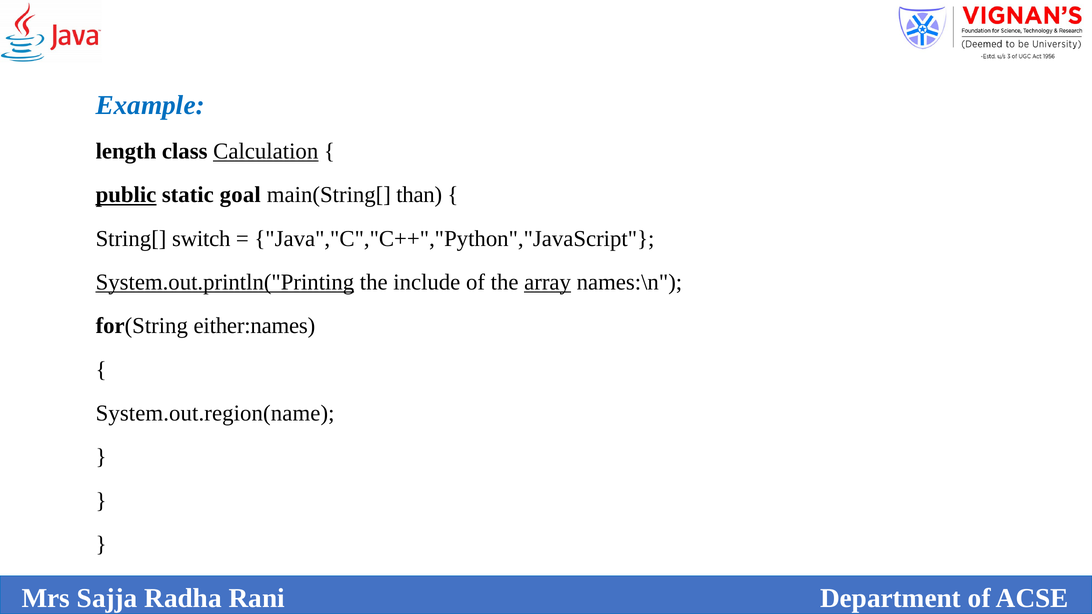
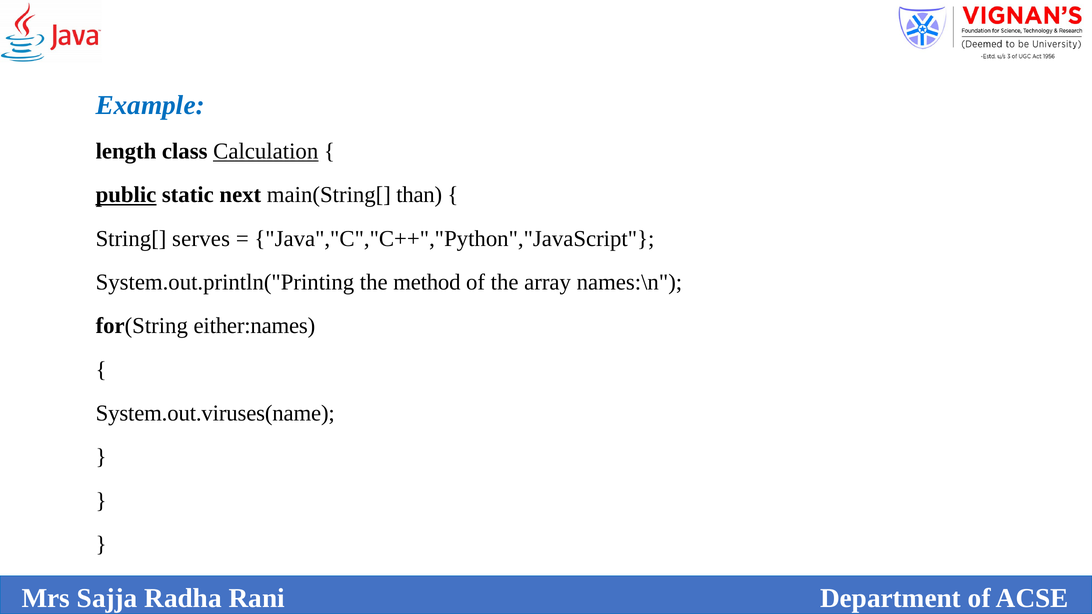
goal: goal -> next (240, 195)
switch: switch -> serves (201, 239)
System.out.println("Printing underline: present -> none (225, 282)
include: include -> method (427, 282)
array underline: present -> none (548, 282)
System.out.region(name: System.out.region(name -> System.out.viruses(name (215, 413)
